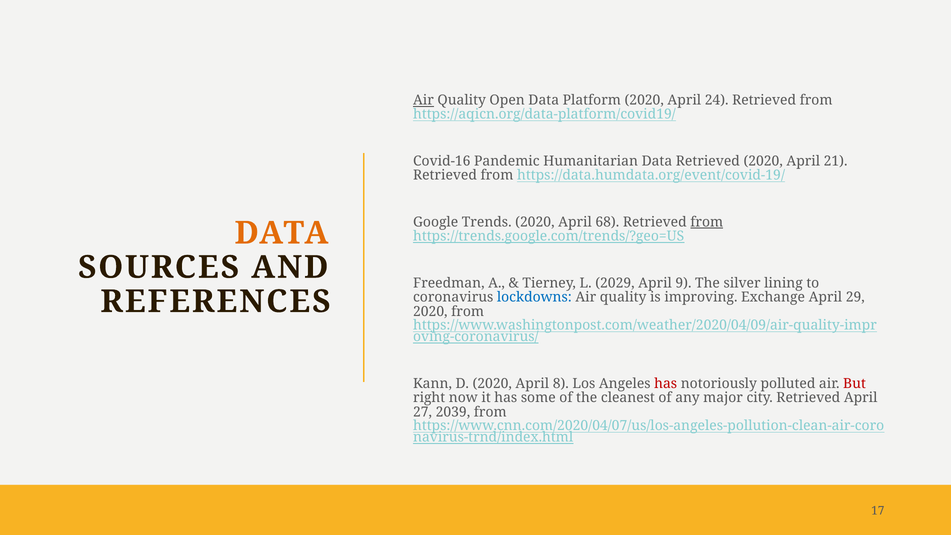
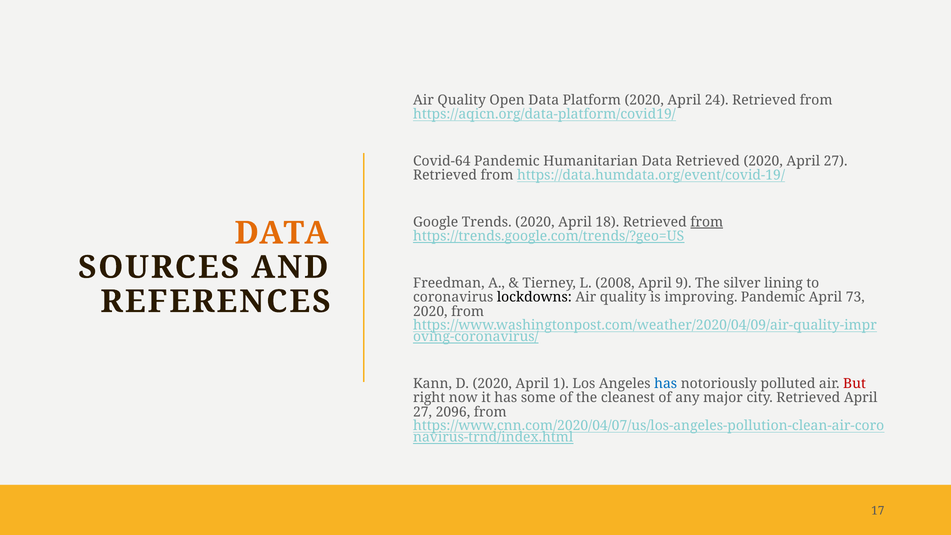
Air underline: present -> none (423, 100)
Covid-16: Covid-16 -> Covid-64 (442, 161)
2020 April 21: 21 -> 27 (836, 161)
68: 68 -> 18 (607, 222)
2029: 2029 -> 2008 (615, 283)
lockdowns colour: blue -> black (534, 297)
improving Exchange: Exchange -> Pandemic (773, 297)
29: 29 -> 73 (855, 297)
8: 8 -> 1 (561, 383)
has colour: red -> blue (666, 383)
2039: 2039 -> 2096 (453, 412)
